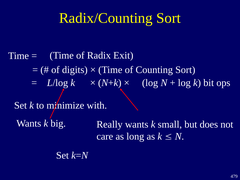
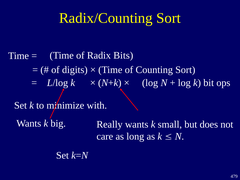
Exit: Exit -> Bits (123, 55)
